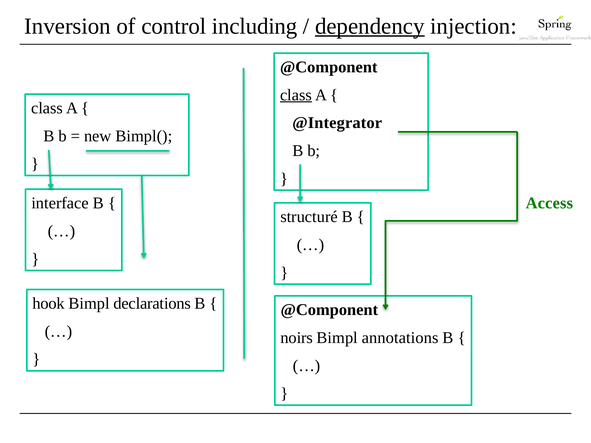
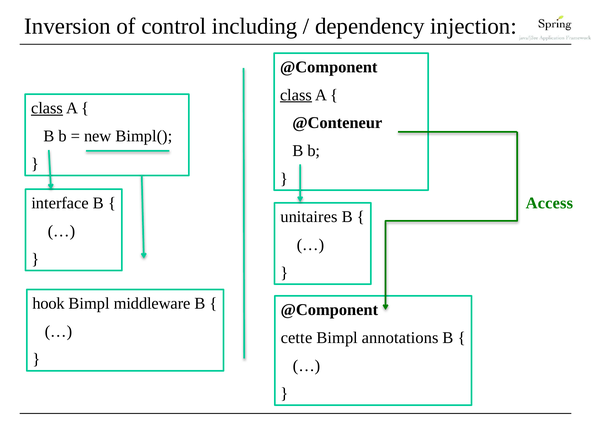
dependency underline: present -> none (370, 26)
class underline: none -> present (47, 108)
@Integrator: @Integrator -> @Conteneur (337, 123)
structuré: structuré -> unitaires (309, 217)
declarations: declarations -> middleware (152, 304)
noirs: noirs -> cette (297, 338)
